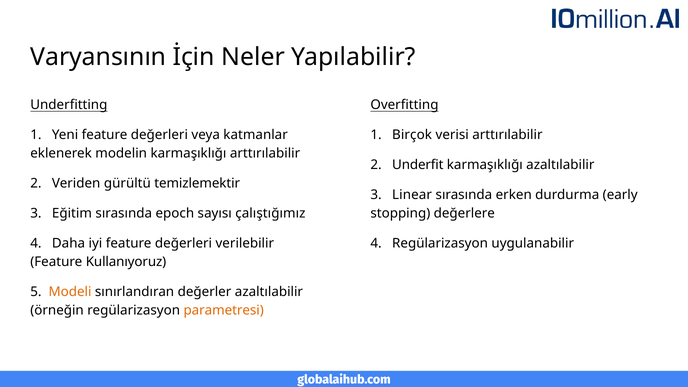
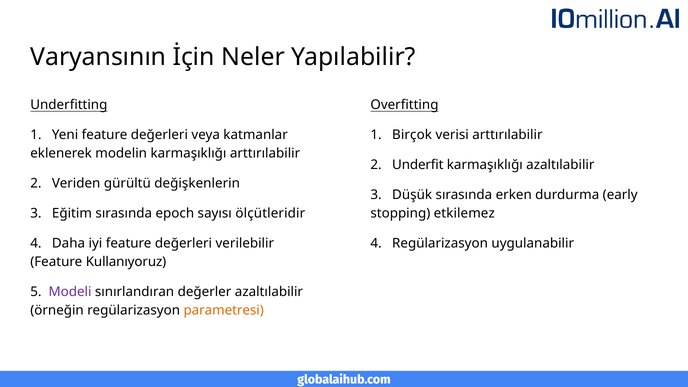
temizlemektir: temizlemektir -> değişkenlerin (197, 183)
Linear: Linear -> Düşük (412, 195)
çalıştığımız: çalıştığımız -> ölçütleridir (270, 213)
değerlere: değerlere -> etkilemez (464, 213)
Modeli colour: orange -> purple (70, 292)
